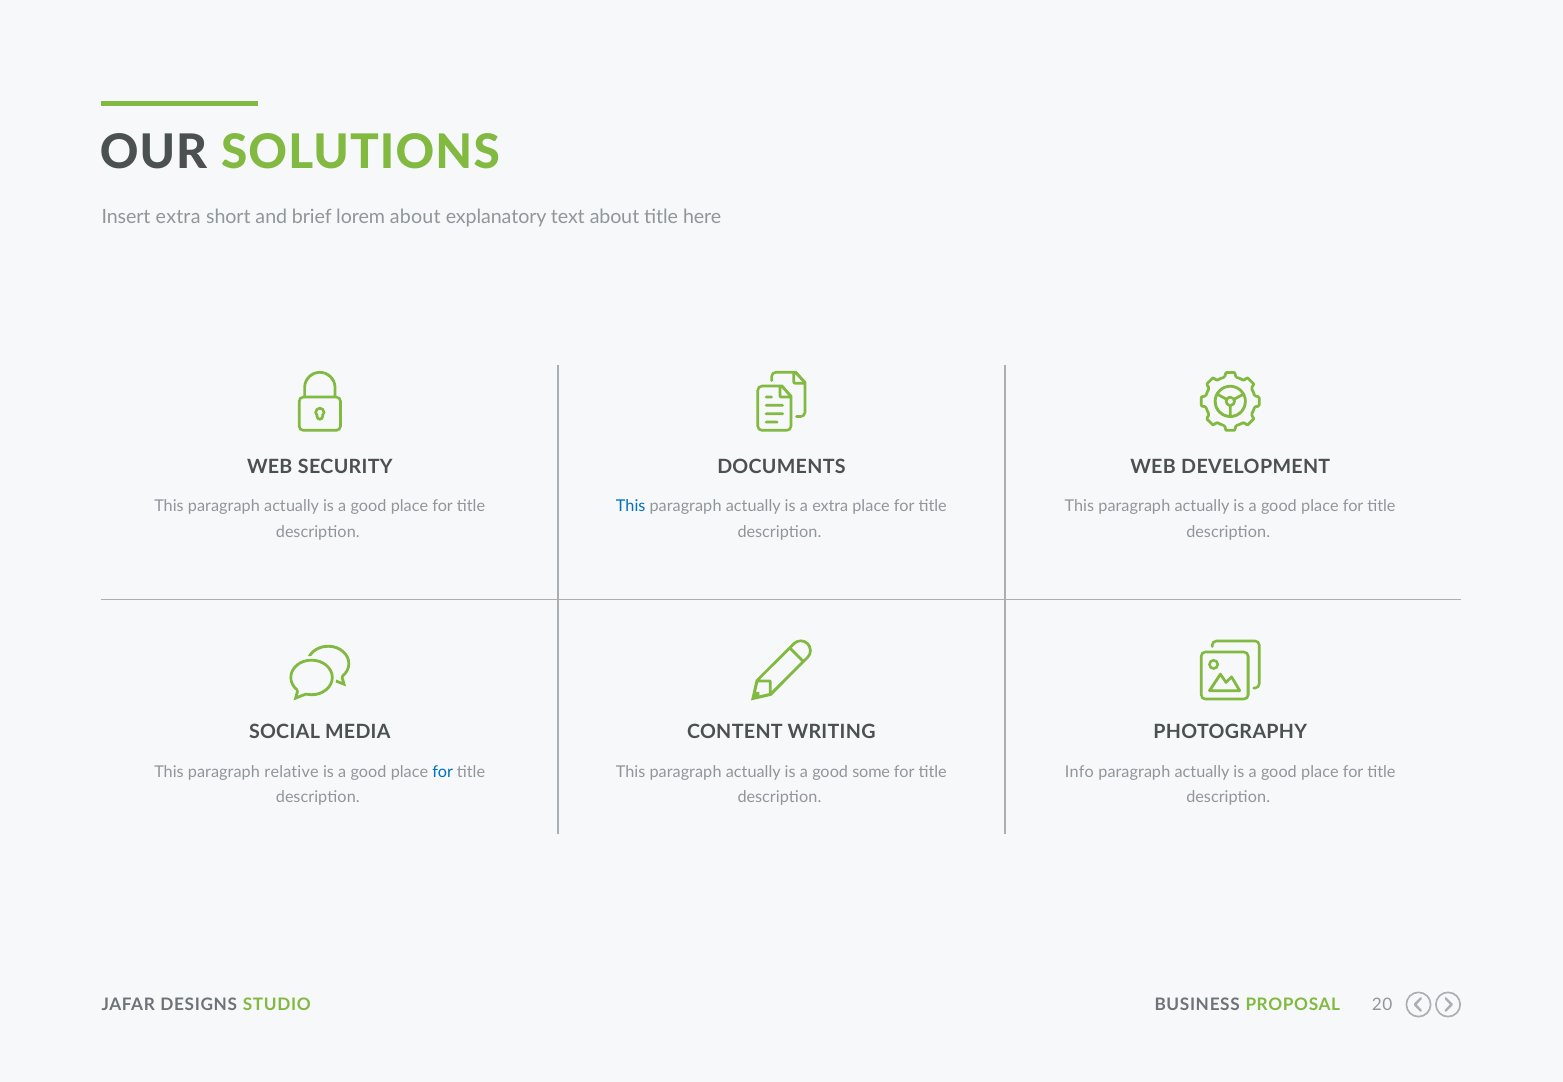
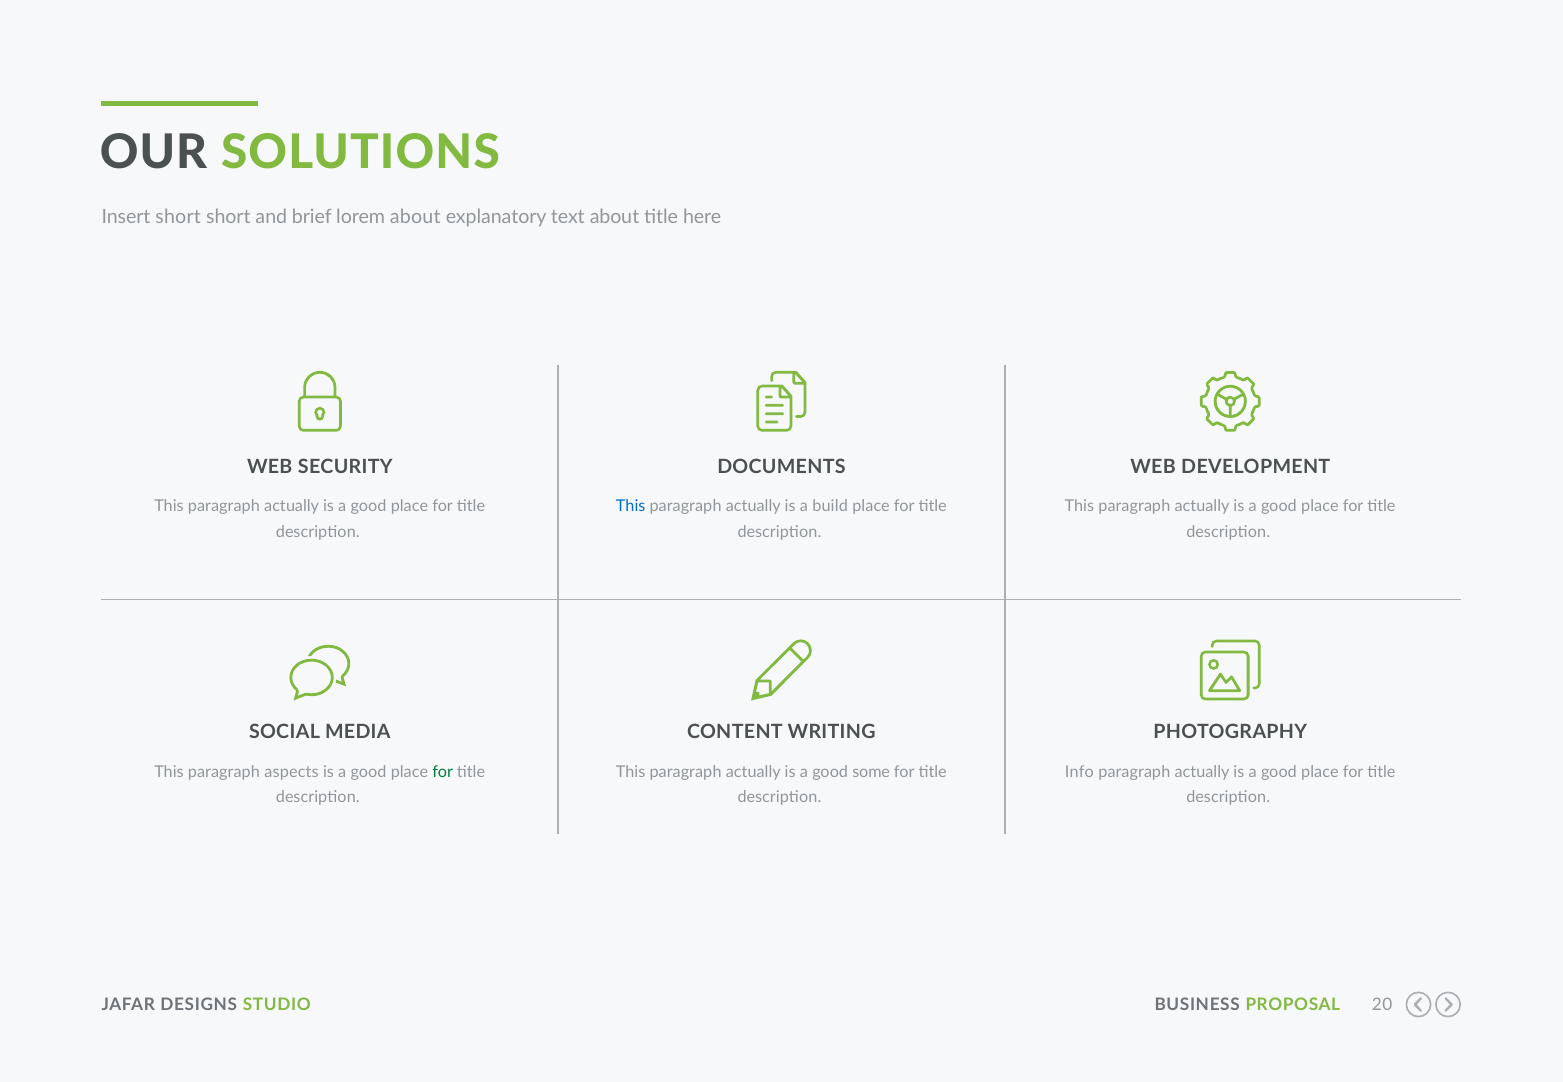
Insert extra: extra -> short (178, 217)
a extra: extra -> build (830, 507)
relative: relative -> aspects (292, 772)
for colour: blue -> green (443, 772)
